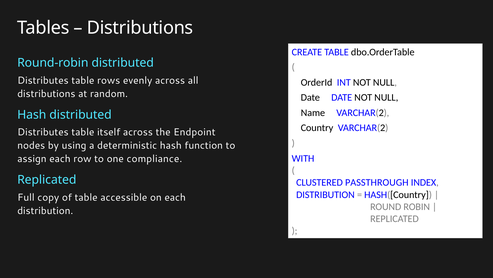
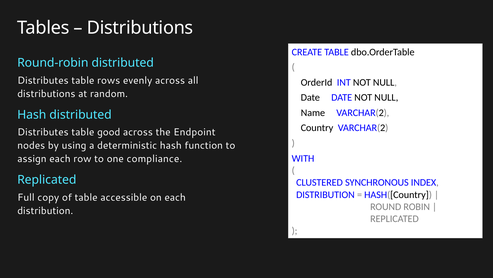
itself: itself -> good (109, 132)
PASSTHROUGH: PASSTHROUGH -> SYNCHRONOUS (377, 182)
